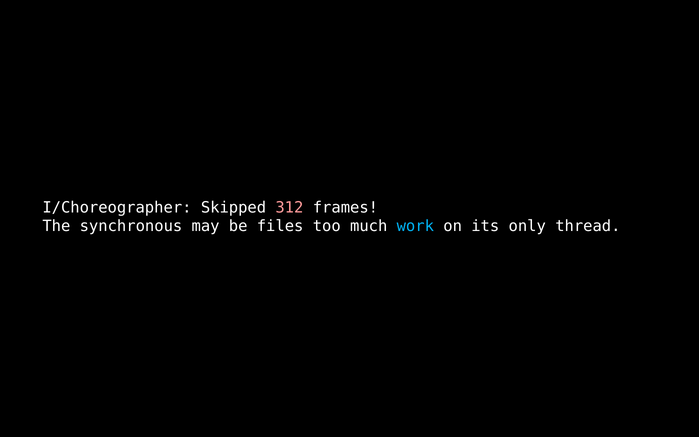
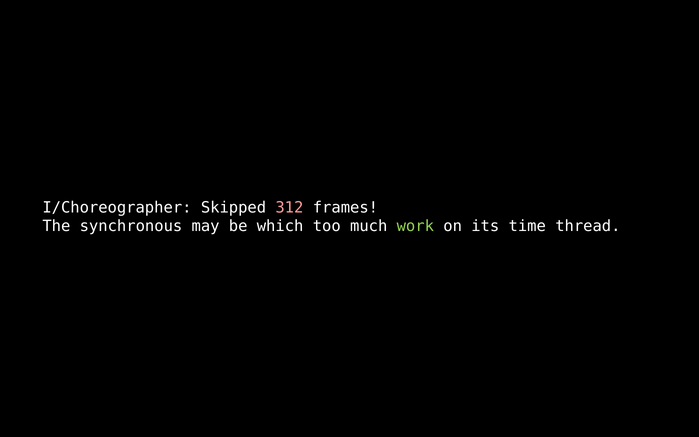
files: files -> which (280, 226)
work colour: light blue -> light green (415, 226)
only: only -> time (527, 226)
